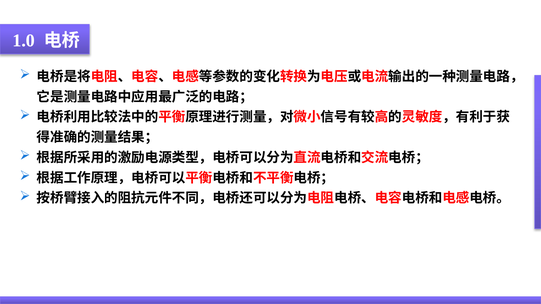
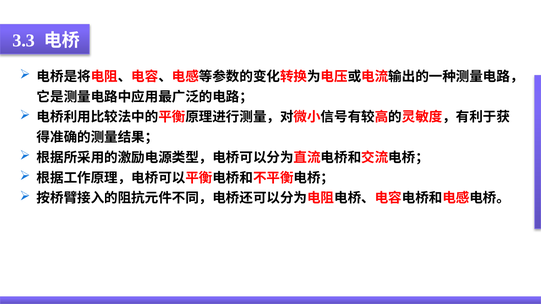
1.0: 1.0 -> 3.3 (24, 40)
